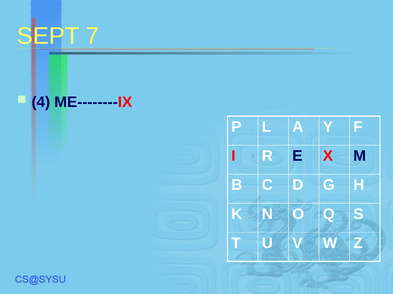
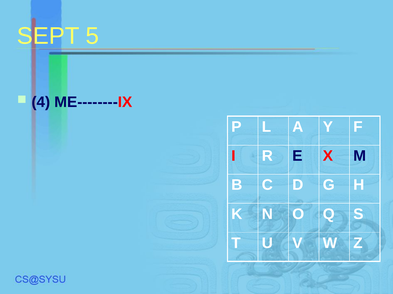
7: 7 -> 5 (92, 36)
